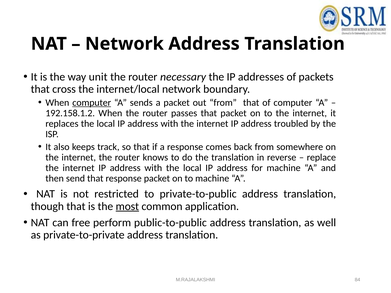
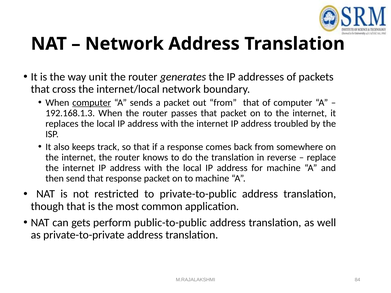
necessary: necessary -> generates (183, 77)
192.158.1.2: 192.158.1.2 -> 192.168.1.3 (70, 113)
most underline: present -> none (127, 206)
free: free -> gets (81, 223)
